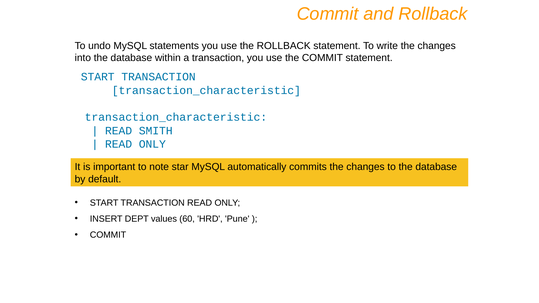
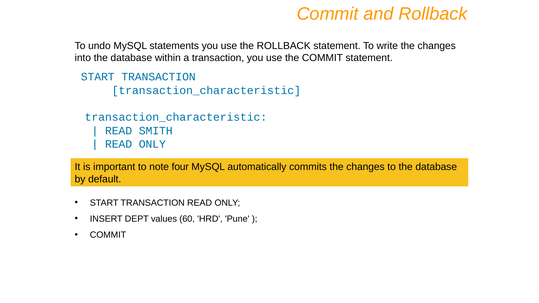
star: star -> four (180, 167)
